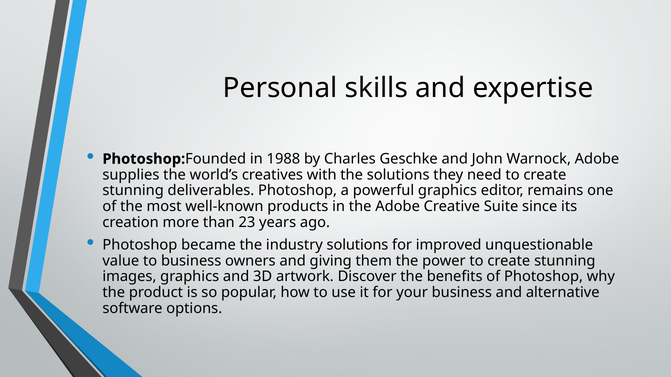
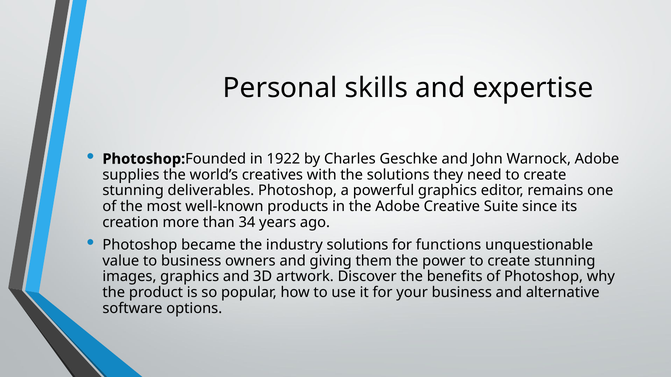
1988: 1988 -> 1922 (283, 159)
23: 23 -> 34 (247, 223)
improved: improved -> functions (449, 245)
